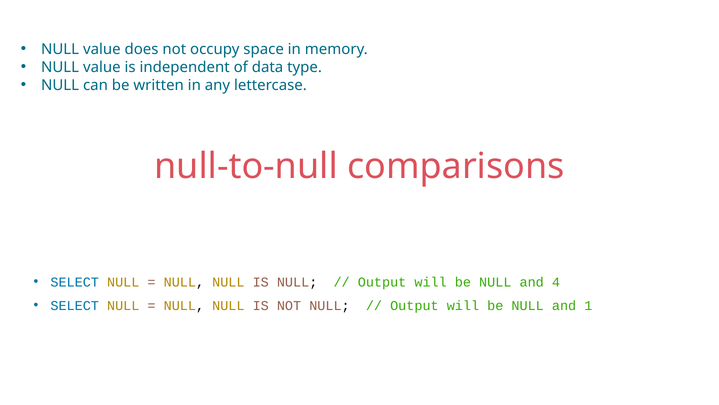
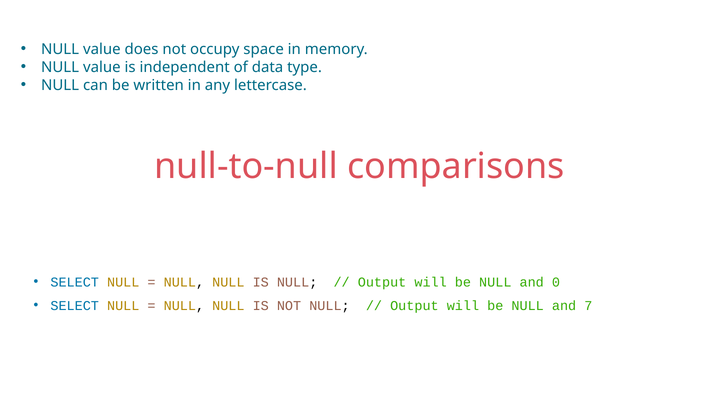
4: 4 -> 0 (556, 282)
1: 1 -> 7 (588, 305)
